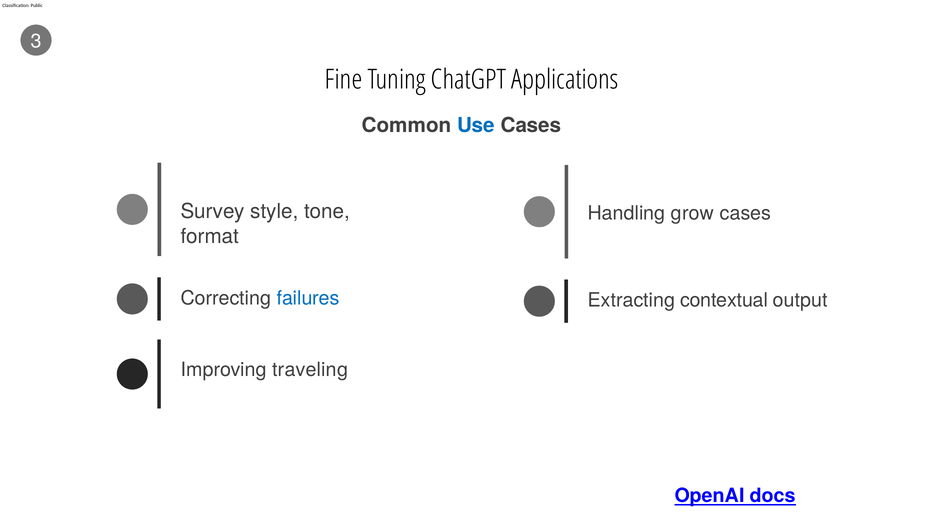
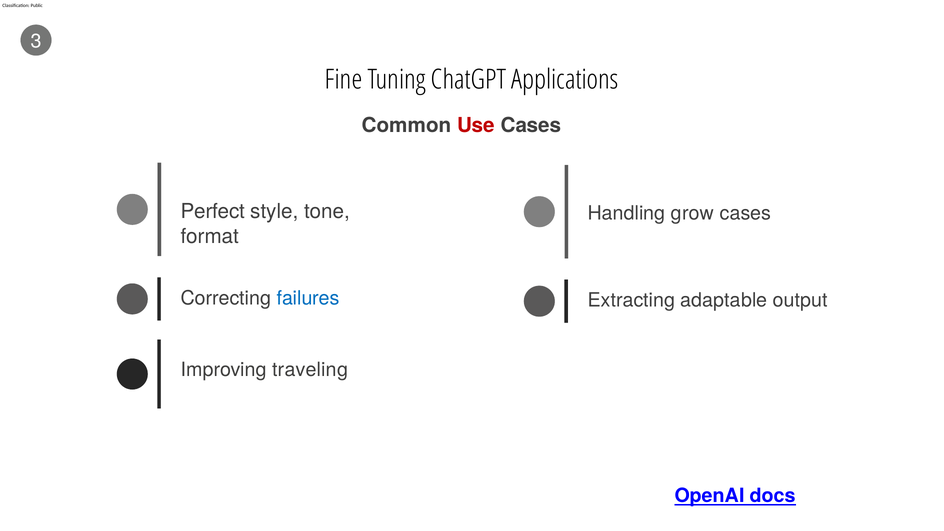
Use colour: blue -> red (476, 125)
Survey: Survey -> Perfect (213, 211)
contextual: contextual -> adaptable (724, 300)
